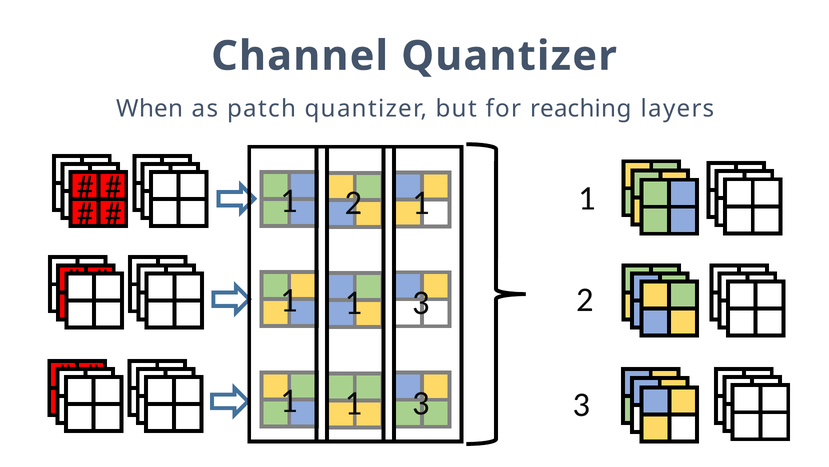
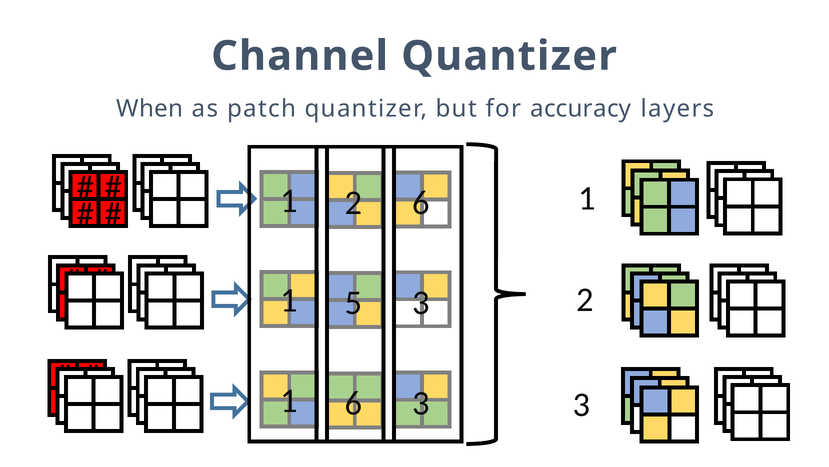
reaching: reaching -> accuracy (581, 109)
2 1: 1 -> 6 (421, 203)
1: 1 -> 5 (354, 302)
1: 1 -> 6 (354, 403)
